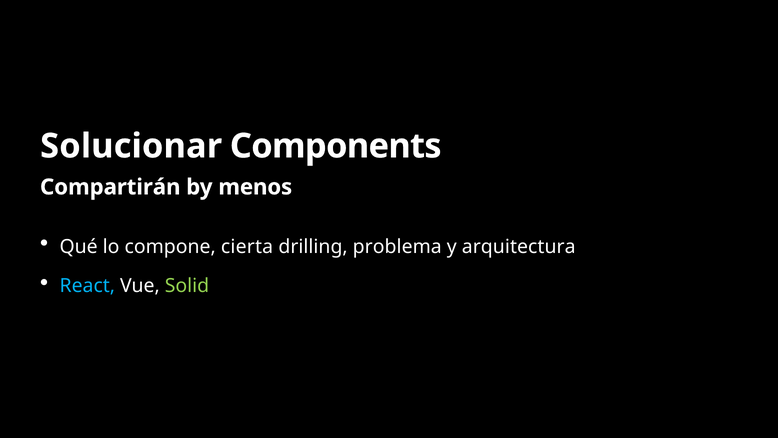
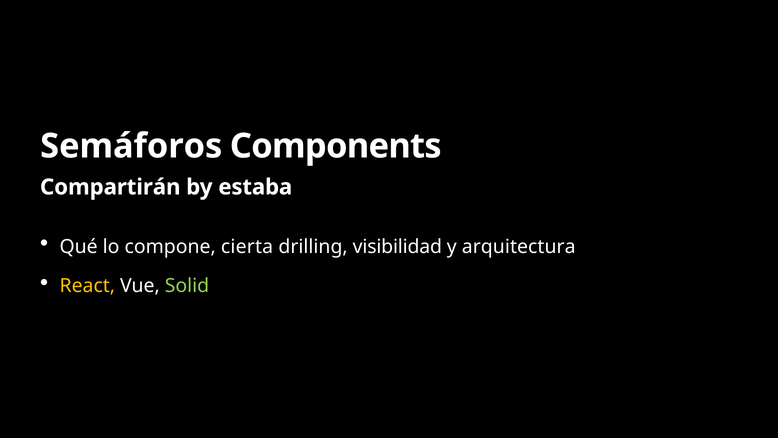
Solucionar: Solucionar -> Semáforos (131, 146)
menos: menos -> estaba (255, 187)
problema: problema -> visibilidad (397, 246)
React colour: light blue -> yellow (87, 286)
